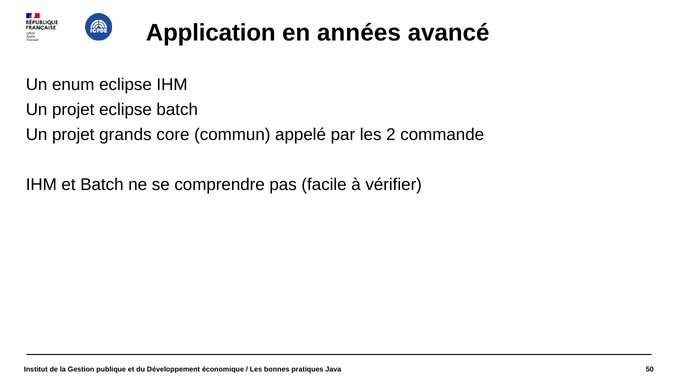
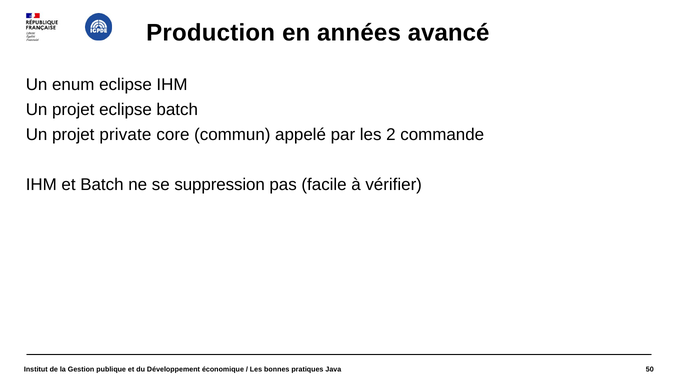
Application: Application -> Production (211, 33)
grands: grands -> private (125, 135)
comprendre: comprendre -> suppression (220, 185)
